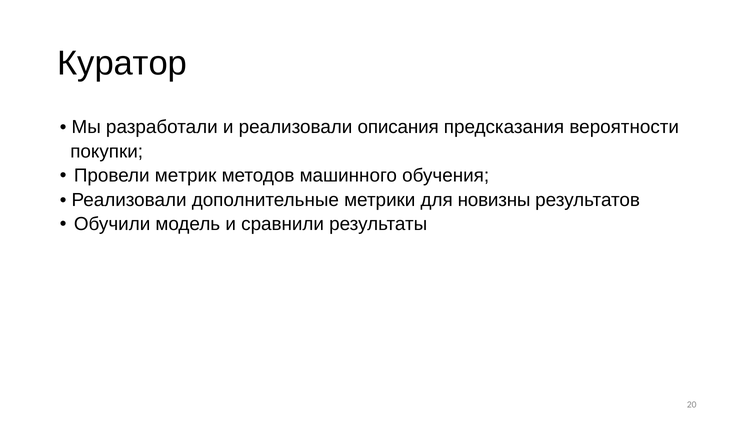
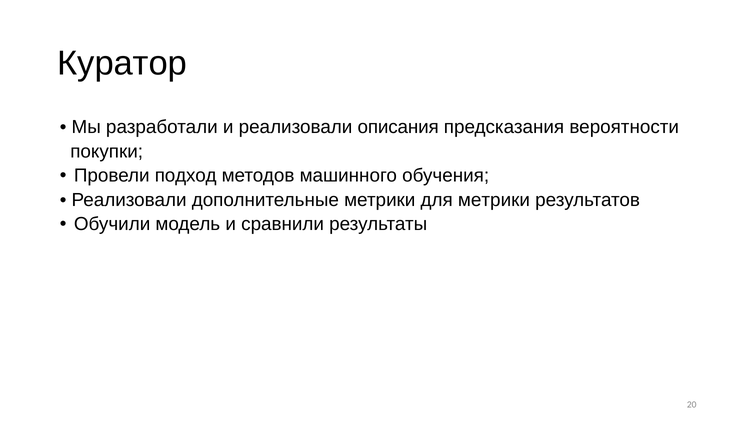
метрик: метрик -> подход (186, 176)
для новизны: новизны -> метрики (494, 200)
